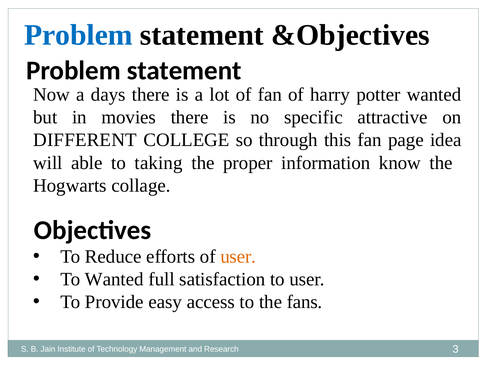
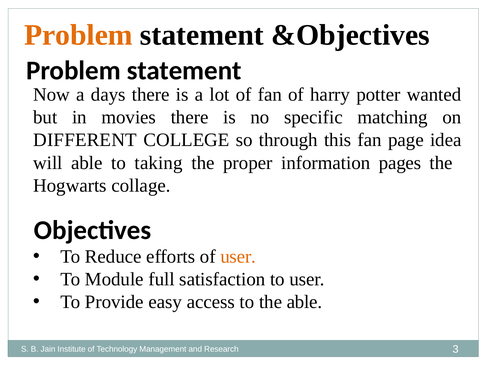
Problem colour: blue -> orange (78, 35)
attractive: attractive -> matching (393, 117)
know: know -> pages (400, 163)
To Wanted: Wanted -> Module (114, 279)
the fans: fans -> able (305, 302)
